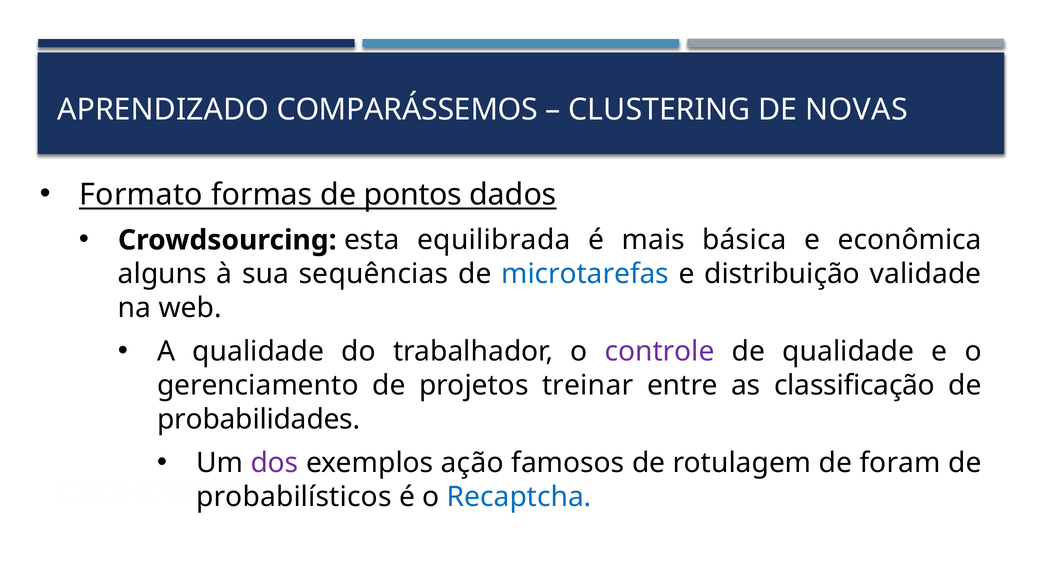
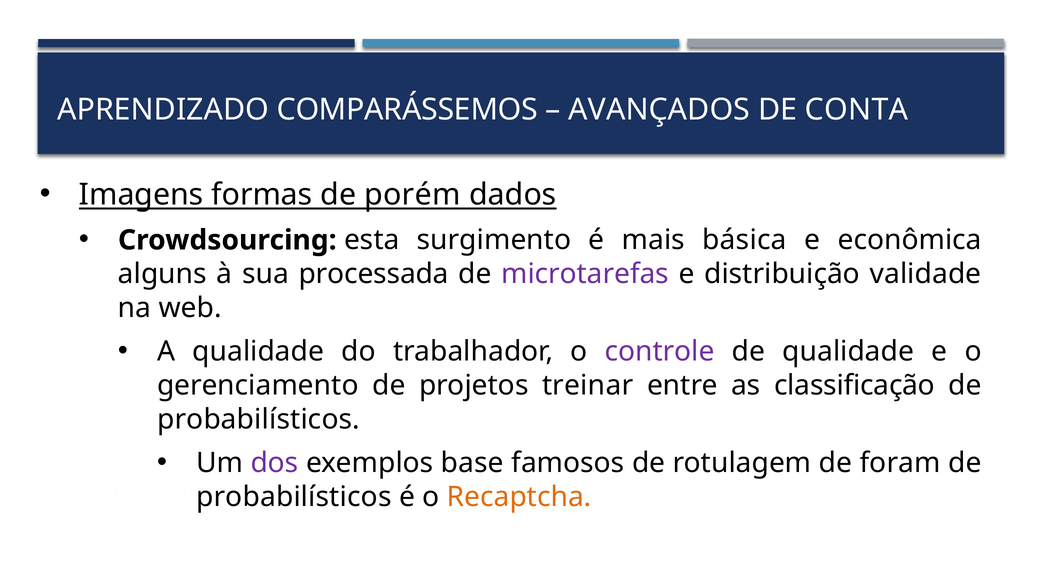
CLUSTERING: CLUSTERING -> AVANÇADOS (659, 110)
NOVAS: NOVAS -> CONTA (857, 110)
Formato: Formato -> Imagens (141, 195)
pontos: pontos -> porém (413, 195)
equilibrada: equilibrada -> surgimento (494, 240)
sequências: sequências -> processada (374, 274)
microtarefas colour: blue -> purple (585, 274)
probabilidades: probabilidades -> probabilísticos (259, 419)
ação: ação -> base (472, 463)
Recaptcha colour: blue -> orange (519, 497)
